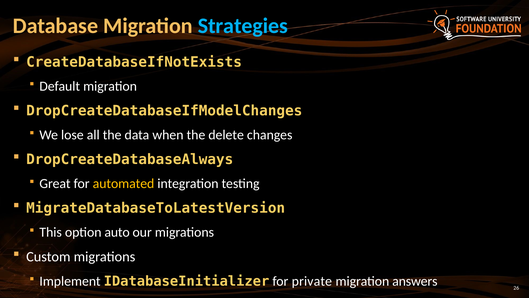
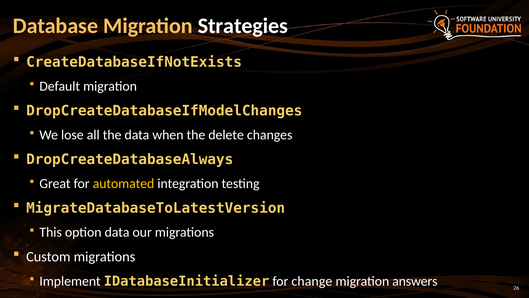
Strategies colour: light blue -> white (243, 26)
option auto: auto -> data (117, 232)
private: private -> change (312, 281)
